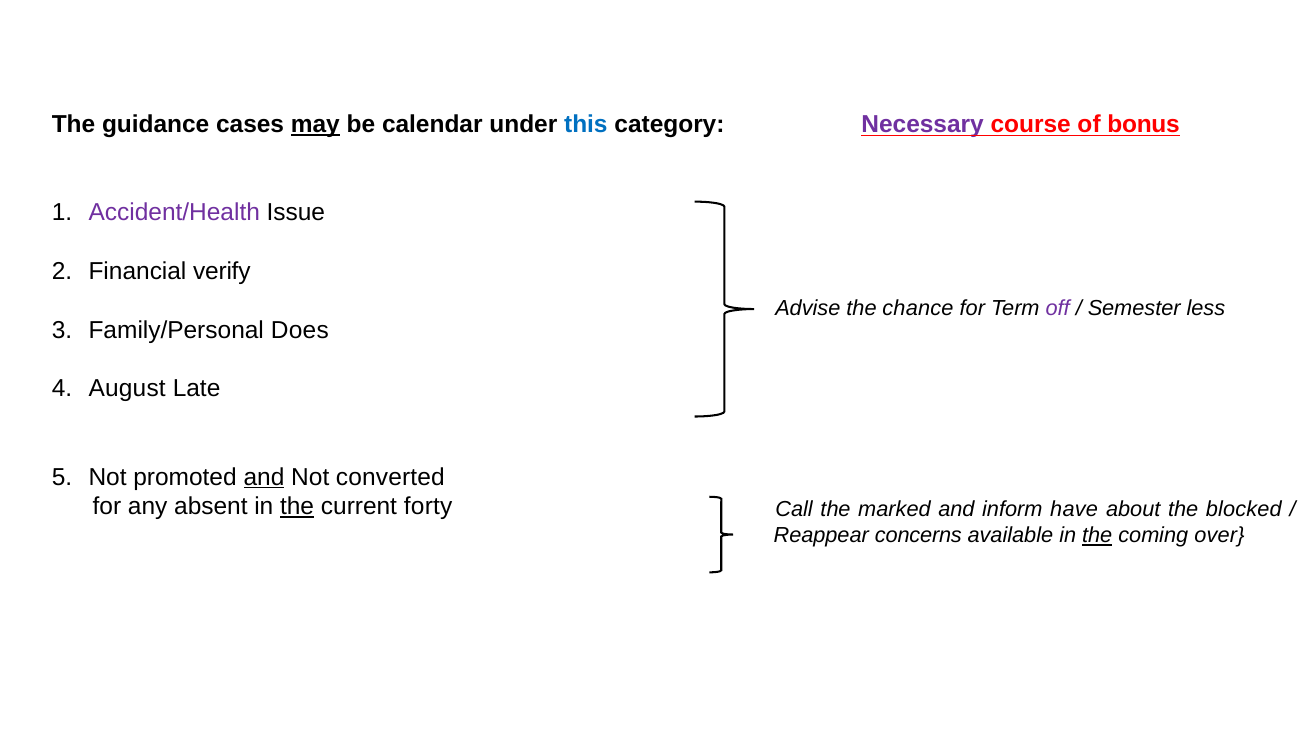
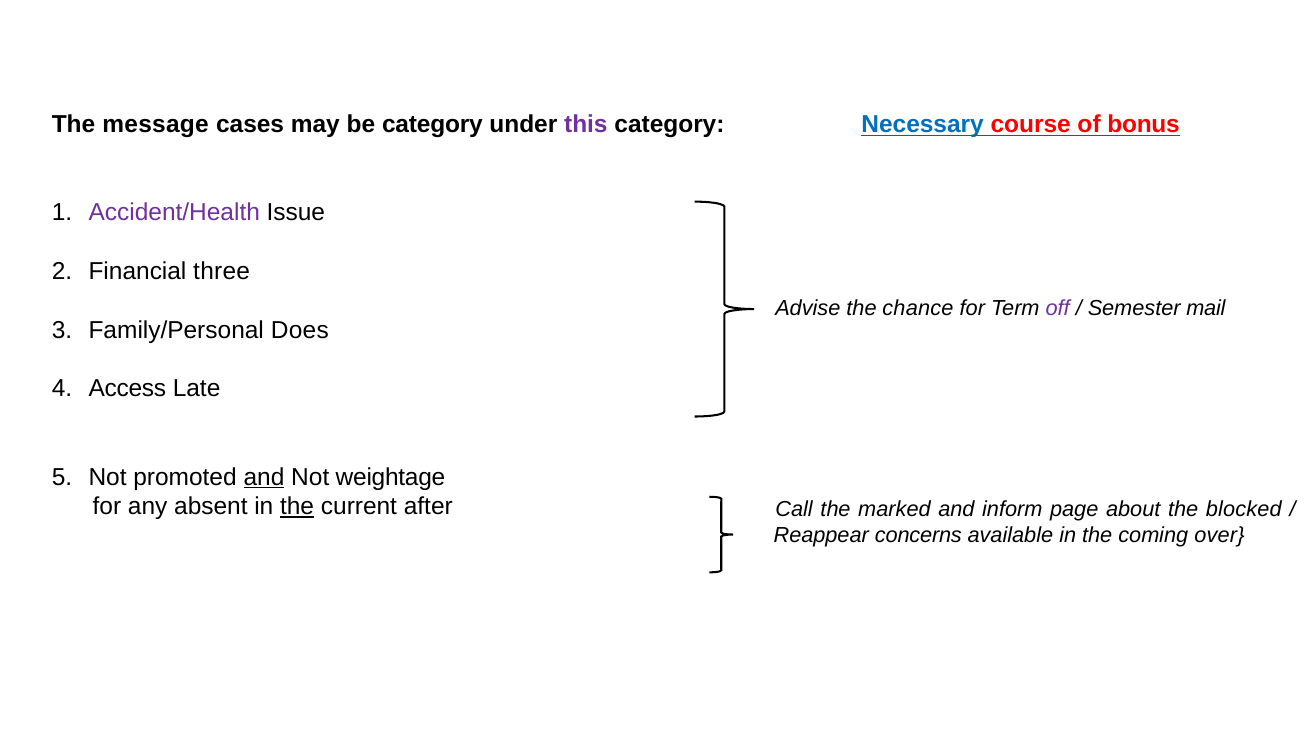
guidance: guidance -> message (156, 125)
may underline: present -> none (315, 125)
be calendar: calendar -> category (432, 125)
this colour: blue -> purple (586, 125)
Necessary colour: purple -> blue (923, 125)
verify: verify -> three (222, 272)
less: less -> mail (1206, 309)
August: August -> Access (127, 389)
converted: converted -> weightage (391, 477)
forty: forty -> after (428, 507)
have: have -> page (1074, 510)
the underline: present -> none (1097, 536)
